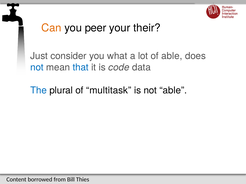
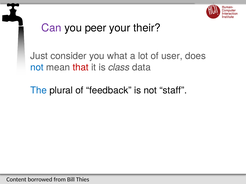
Can colour: orange -> purple (51, 28)
of able: able -> user (172, 56)
that colour: blue -> red (81, 68)
code: code -> class (119, 68)
multitask: multitask -> feedback (109, 91)
not able: able -> staff (173, 91)
